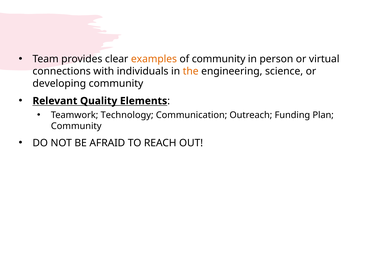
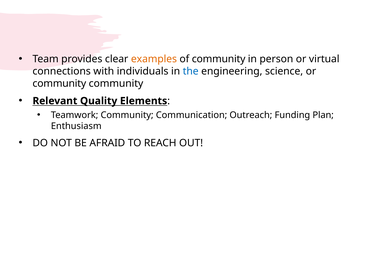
the colour: orange -> blue (191, 71)
developing: developing -> community (59, 84)
Teamwork Technology: Technology -> Community (127, 115)
Community: Community -> Enthusiasm (76, 126)
